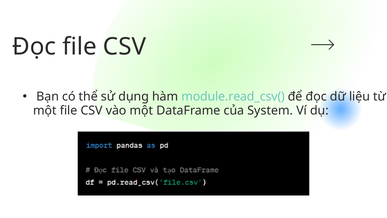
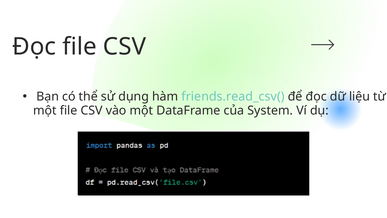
module.read_csv(: module.read_csv( -> friends.read_csv( (233, 96)
